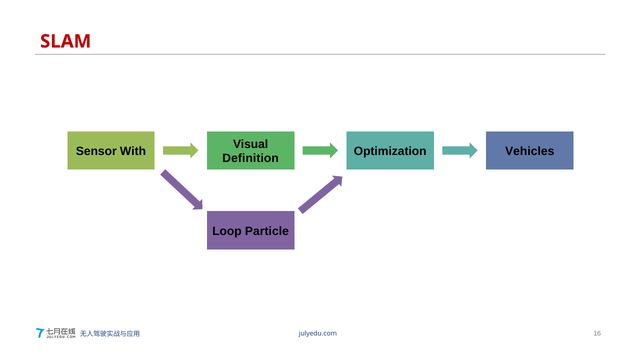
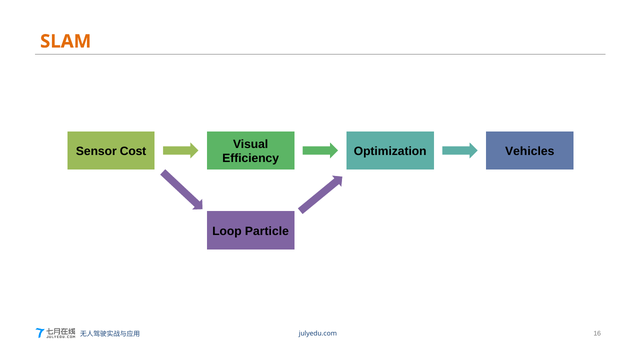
SLAM colour: red -> orange (66, 41)
With: With -> Cost (133, 152)
Definition: Definition -> Efficiency (251, 159)
